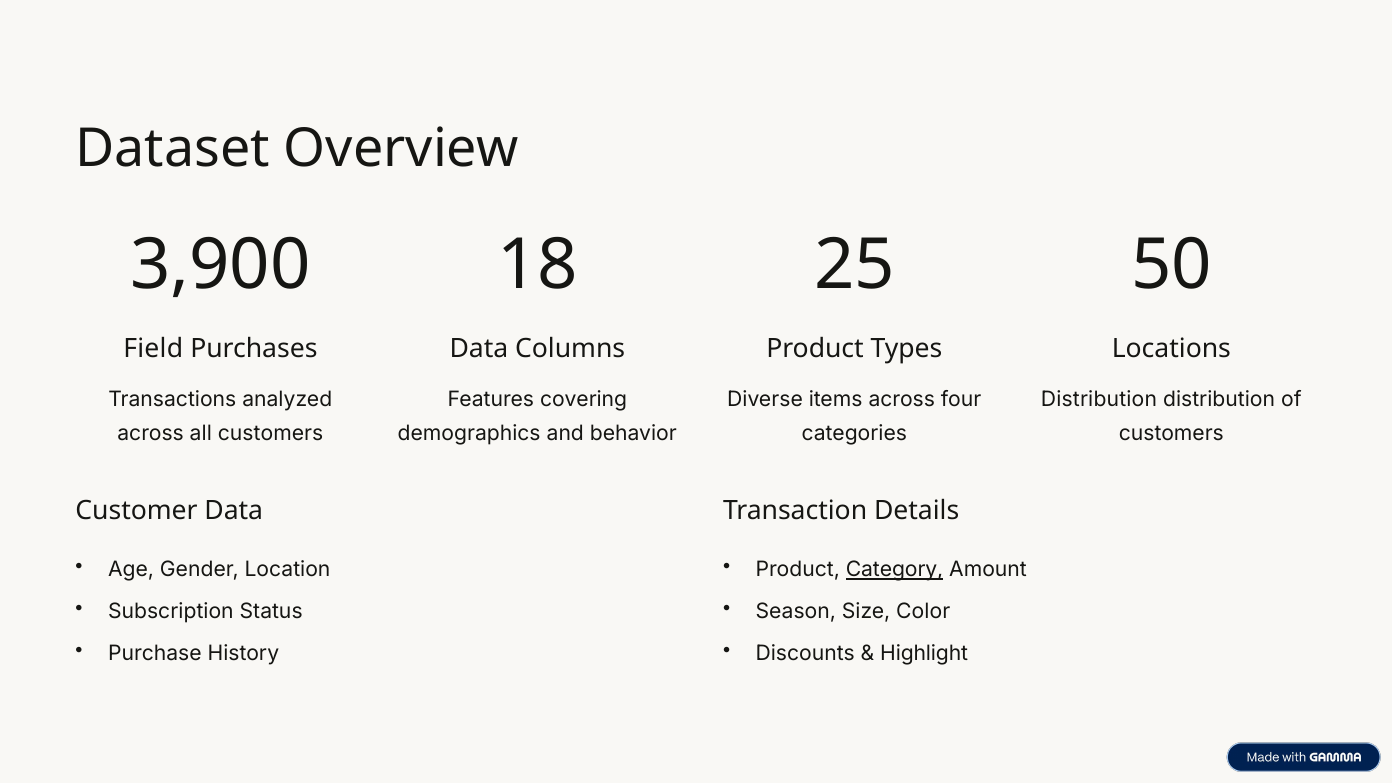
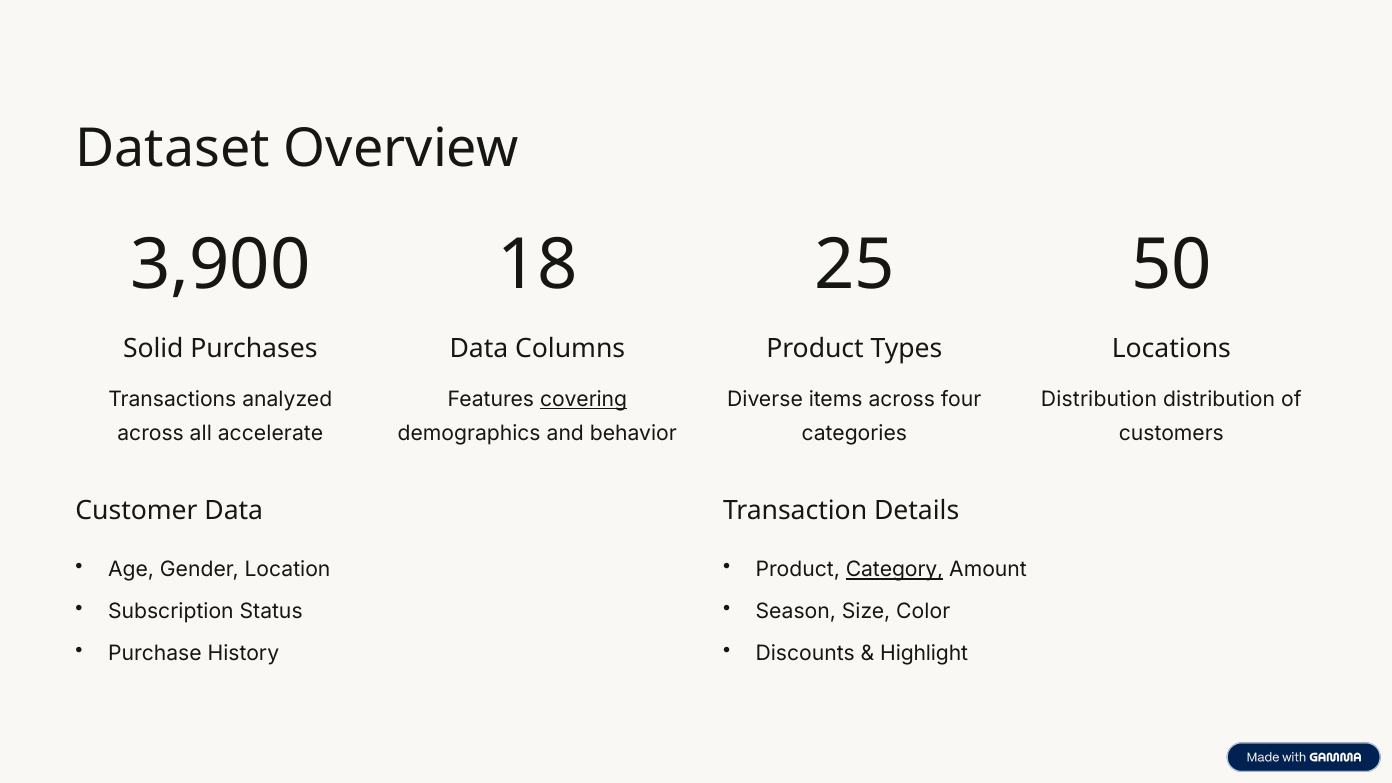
Field: Field -> Solid (153, 349)
covering underline: none -> present (584, 400)
all customers: customers -> accelerate (271, 434)
